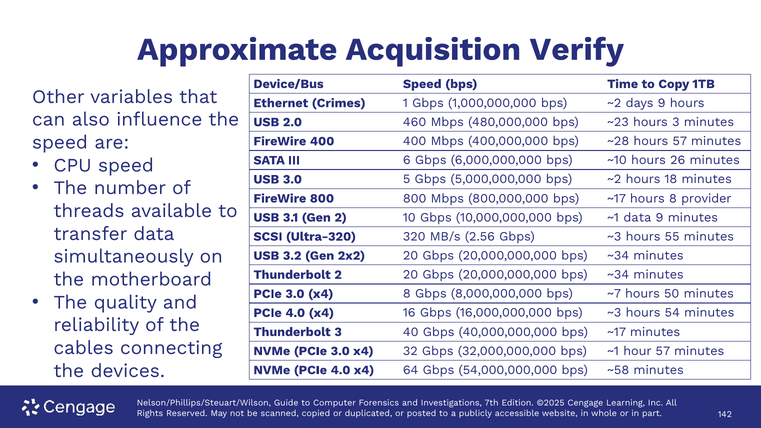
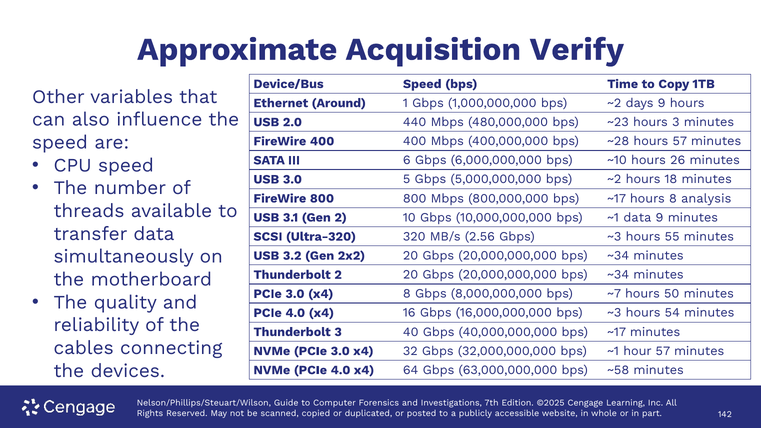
Crimes: Crimes -> Around (339, 103)
460: 460 -> 440 (415, 122)
provider: provider -> analysis (706, 198)
54,000,000,000: 54,000,000,000 -> 63,000,000,000 (508, 370)
